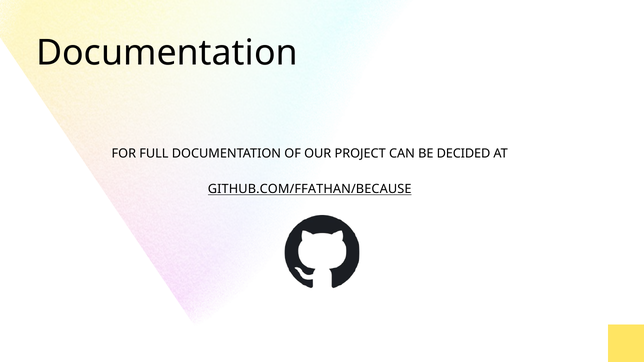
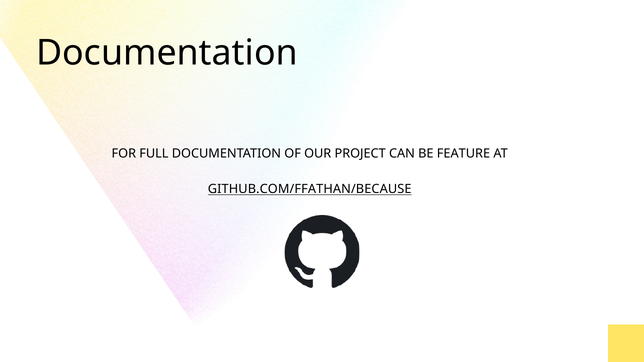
DECIDED: DECIDED -> FEATURE (463, 153)
